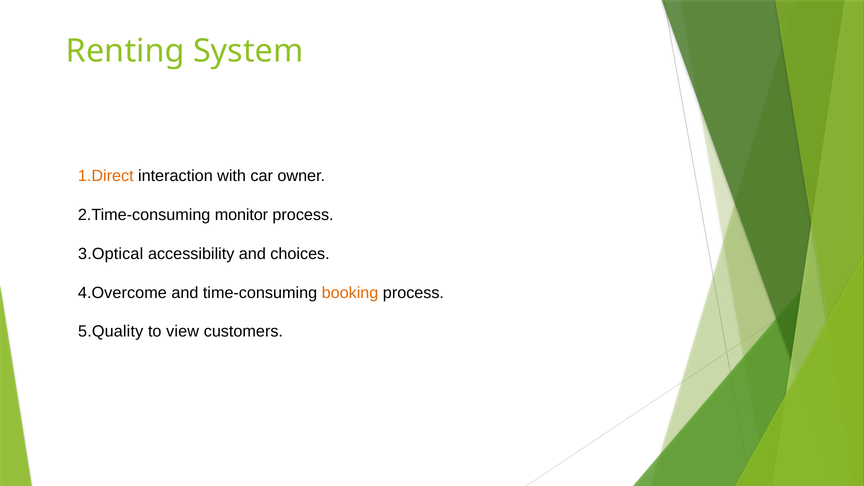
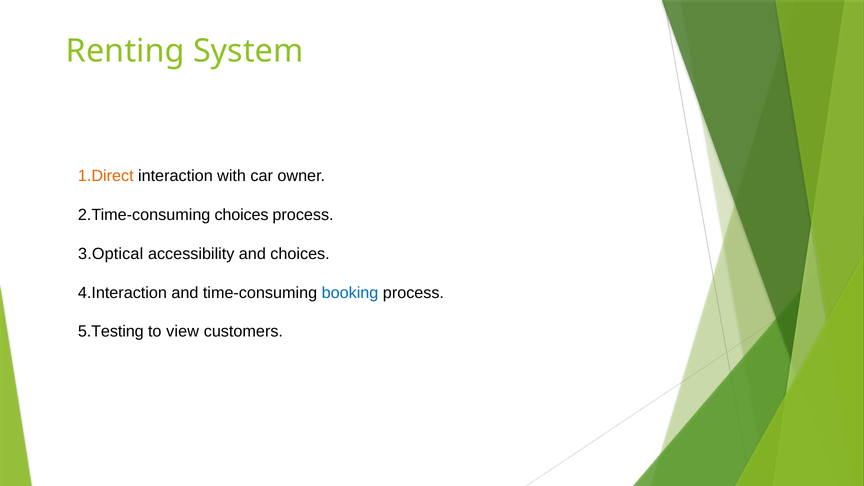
2.Time-consuming monitor: monitor -> choices (242, 215)
4.Overcome: 4.Overcome -> 4.Interaction (122, 293)
booking colour: orange -> blue (350, 293)
5.Quality: 5.Quality -> 5.Testing (111, 332)
